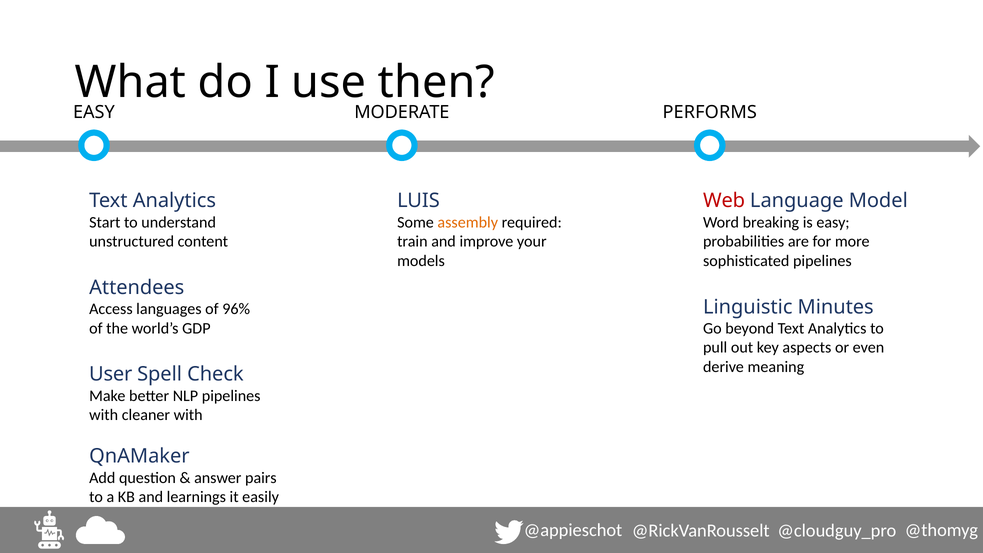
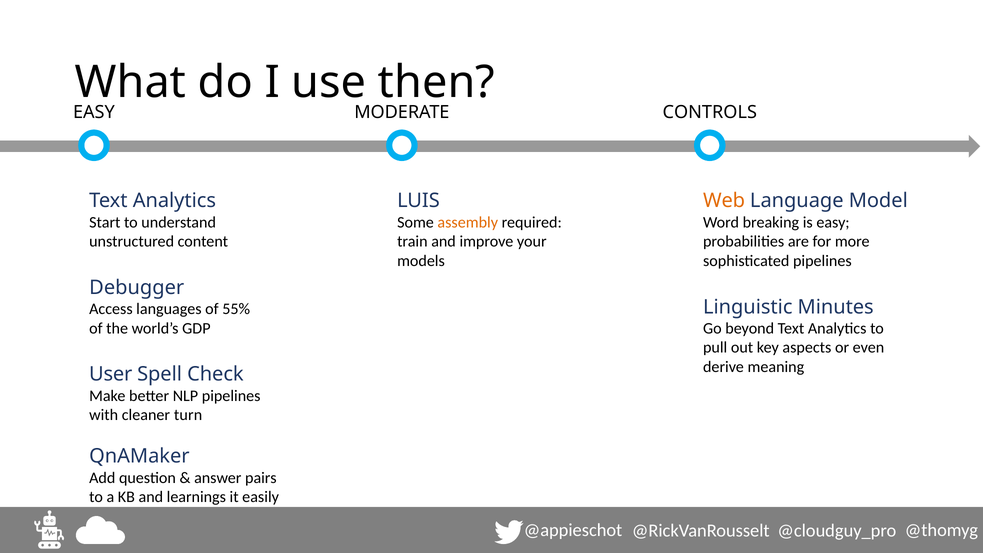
PERFORMS: PERFORMS -> CONTROLS (710, 112)
Web colour: red -> orange (724, 201)
Attendees: Attendees -> Debugger (137, 288)
96%: 96% -> 55% (236, 309)
cleaner with: with -> turn (188, 415)
